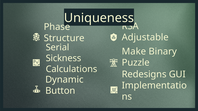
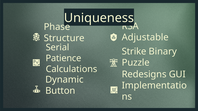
Make: Make -> Strike (134, 52)
Sickness: Sickness -> Patience (63, 58)
